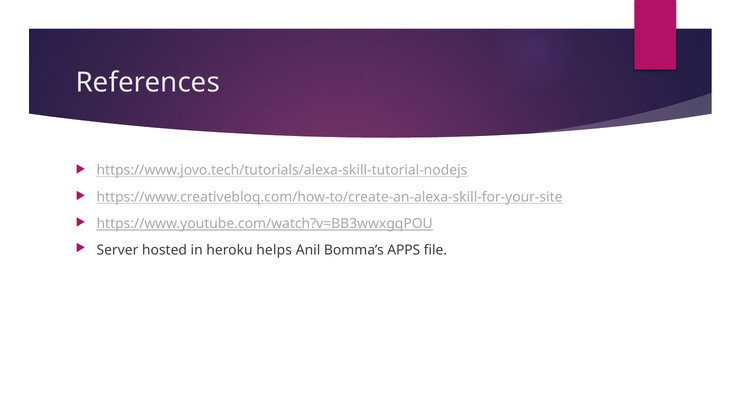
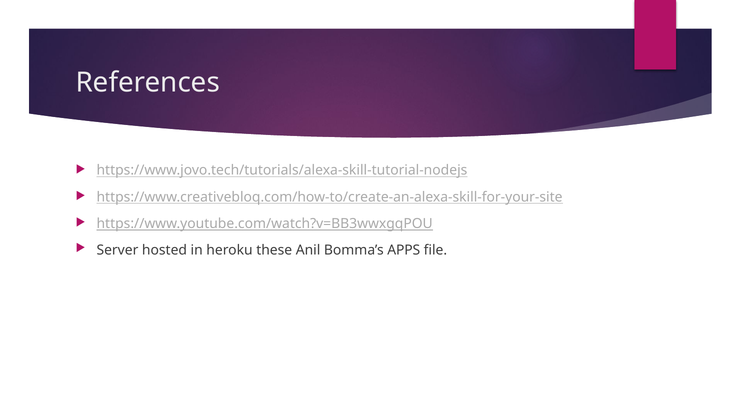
helps: helps -> these (274, 250)
